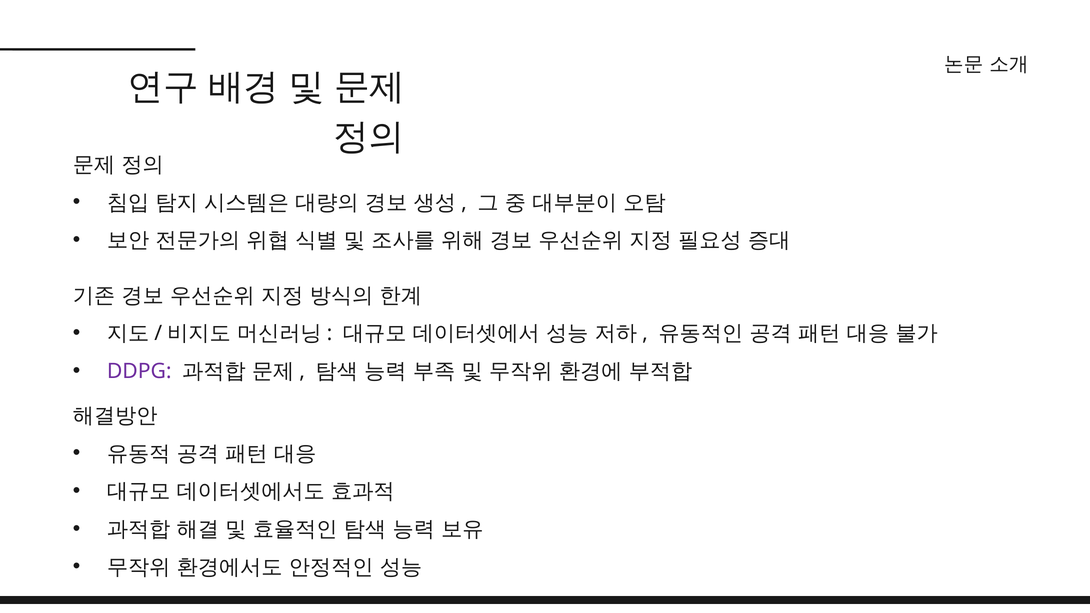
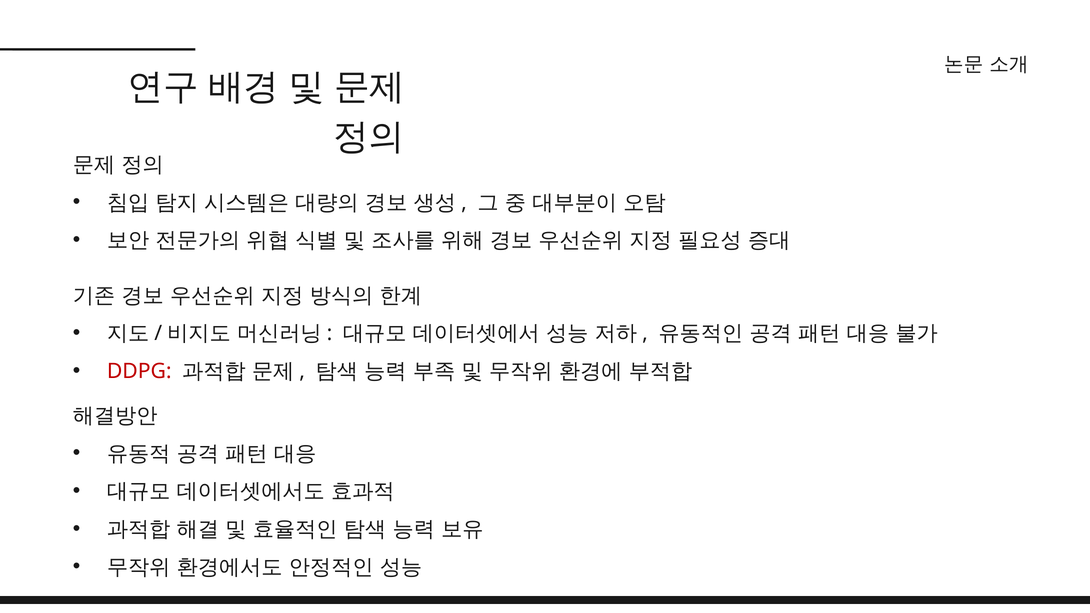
DDPG colour: purple -> red (139, 371)
